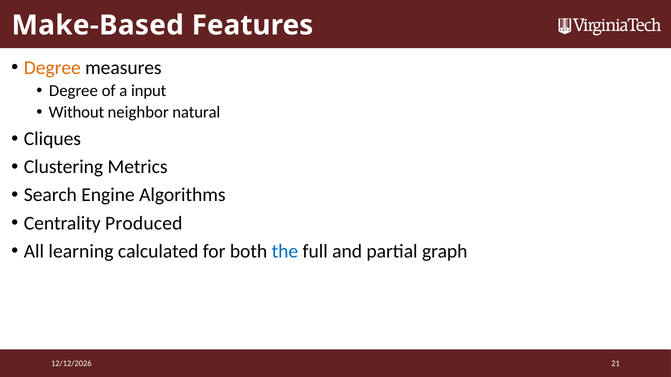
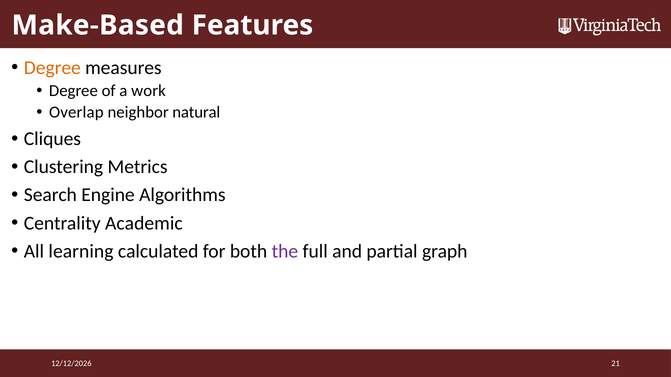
input: input -> work (149, 91)
Without: Without -> Overlap (76, 112)
Produced: Produced -> Academic (144, 223)
the colour: blue -> purple (285, 252)
